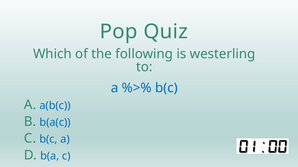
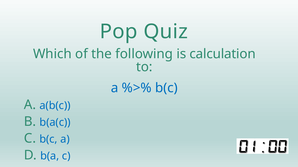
westerling: westerling -> calculation (223, 54)
